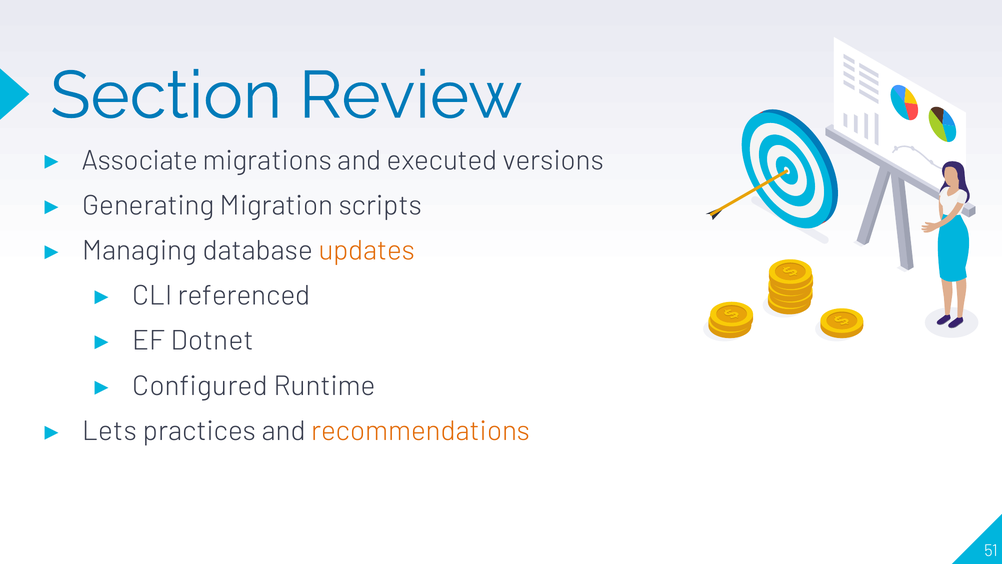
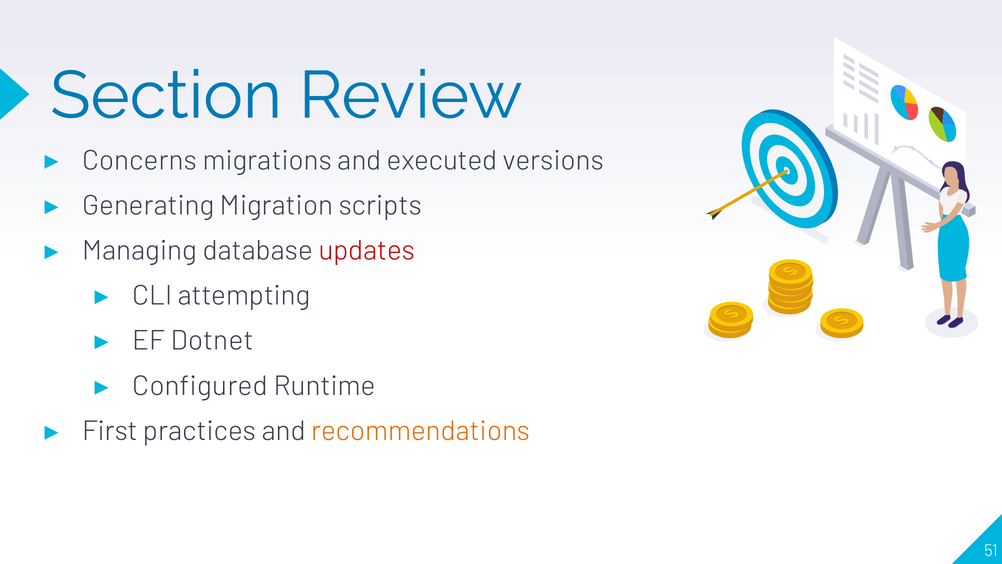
Associate: Associate -> Concerns (140, 160)
updates colour: orange -> red (367, 250)
referenced: referenced -> attempting (244, 295)
Lets: Lets -> First (110, 431)
